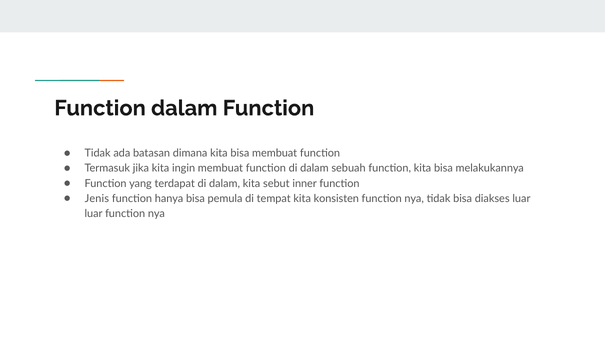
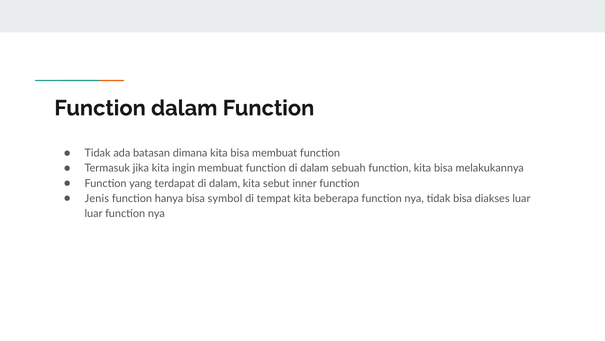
pemula: pemula -> symbol (225, 198)
konsisten: konsisten -> beberapa (336, 198)
